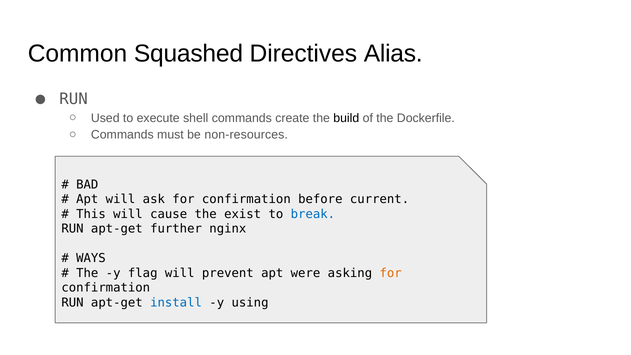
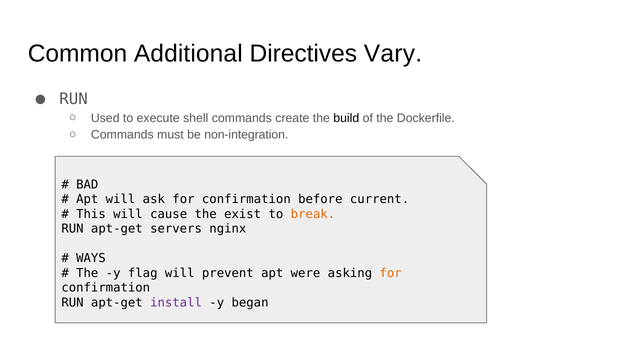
Squashed: Squashed -> Additional (188, 53)
Alias: Alias -> Vary (393, 53)
non-resources: non-resources -> non-integration (246, 135)
break colour: blue -> orange (313, 214)
further: further -> servers (176, 229)
install colour: blue -> purple (176, 303)
using: using -> began (250, 303)
